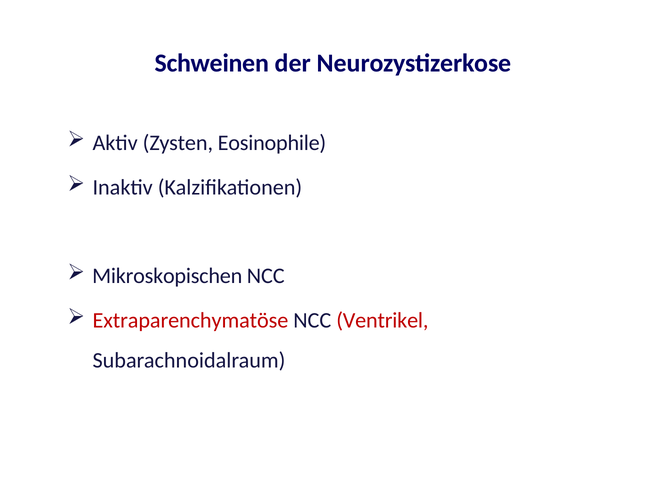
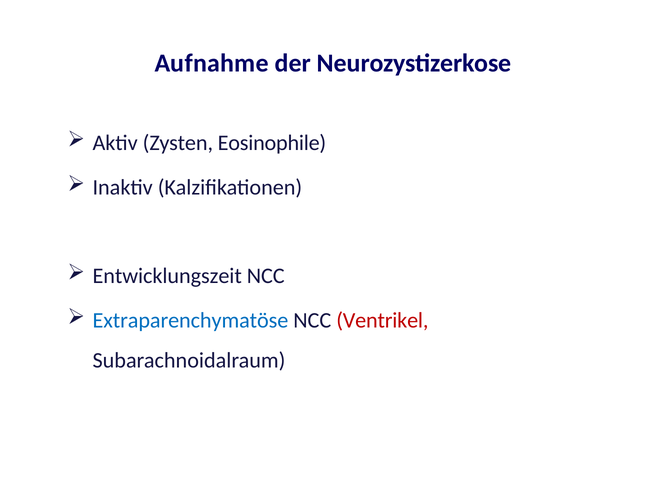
Schweinen: Schweinen -> Aufnahme (212, 63)
Mikroskopischen: Mikroskopischen -> Entwicklungszeit (167, 276)
Extraparenchymatöse colour: red -> blue (190, 321)
